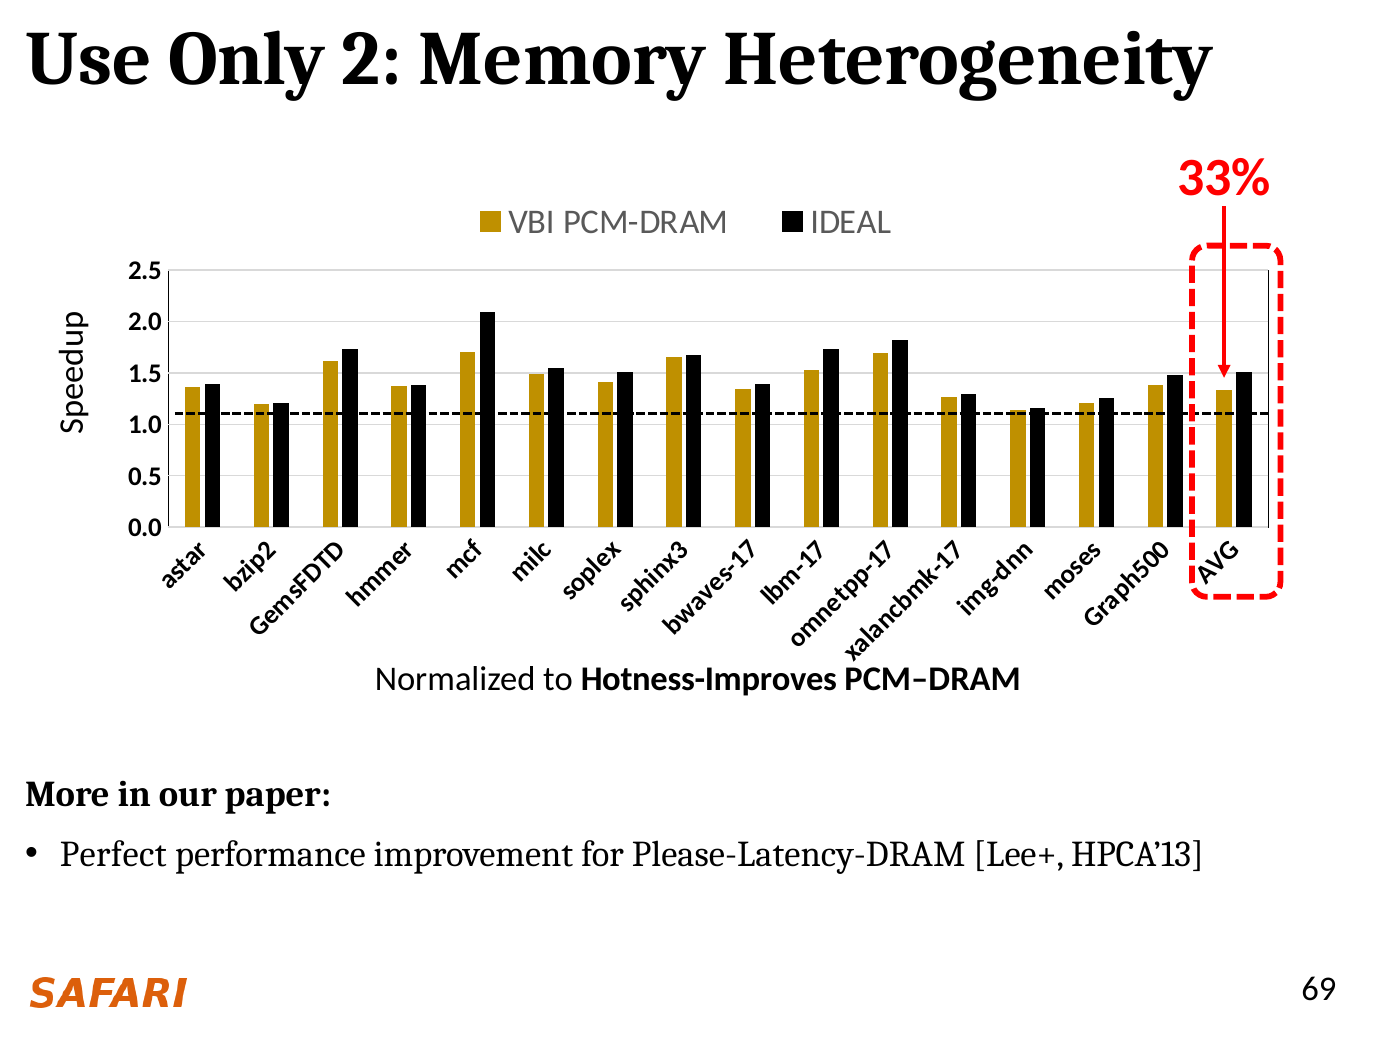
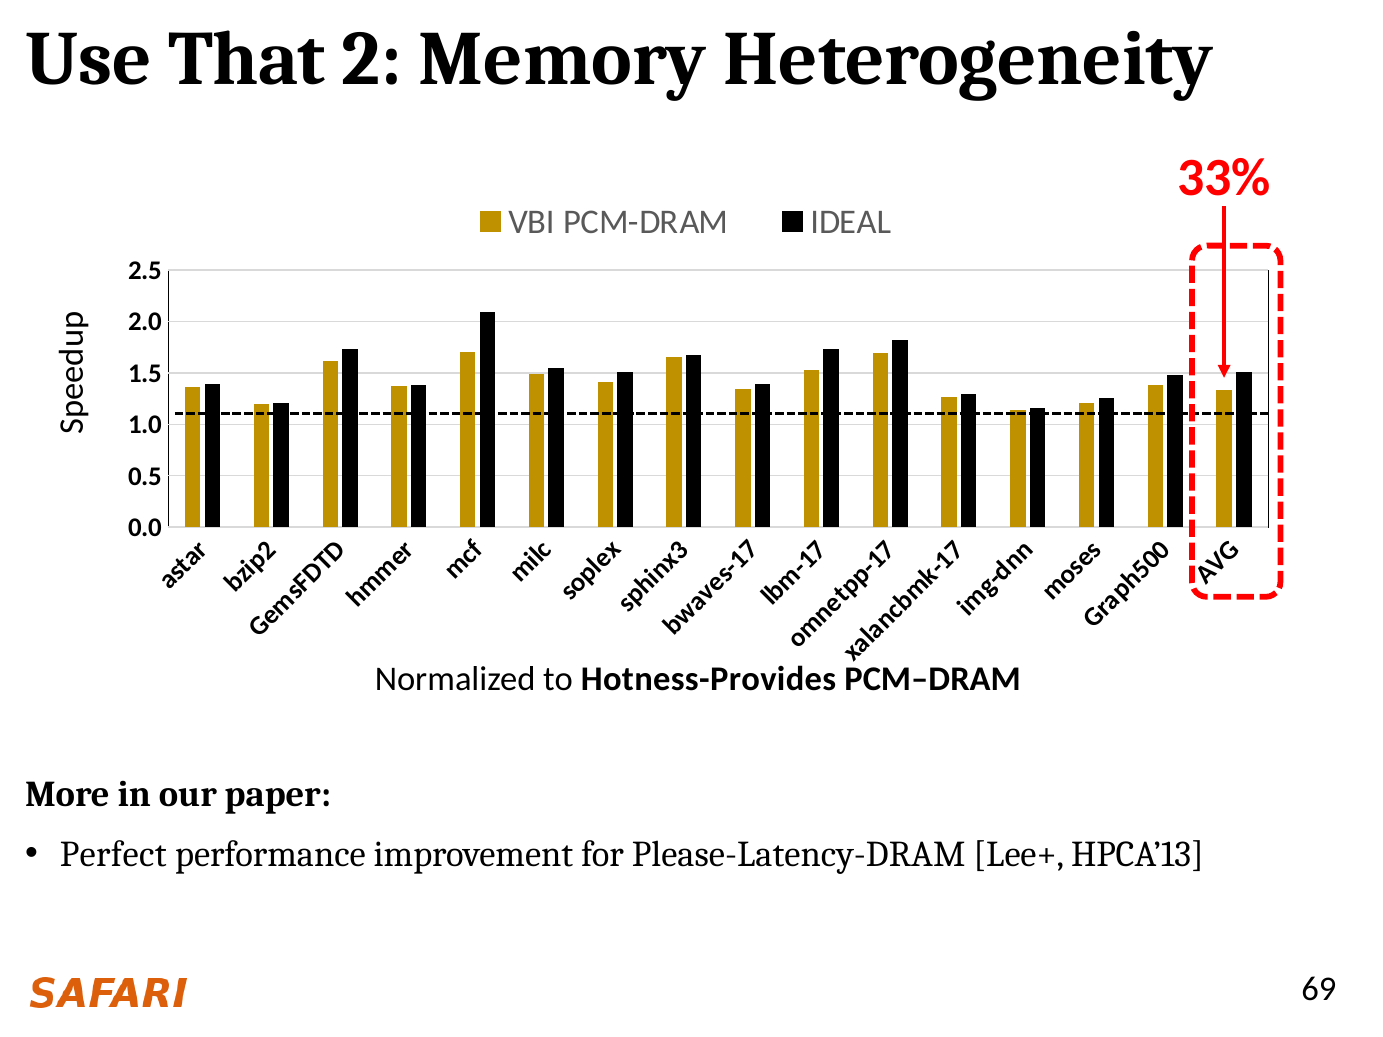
Only: Only -> That (247, 59)
Hotness-Improves: Hotness-Improves -> Hotness-Provides (709, 679)
